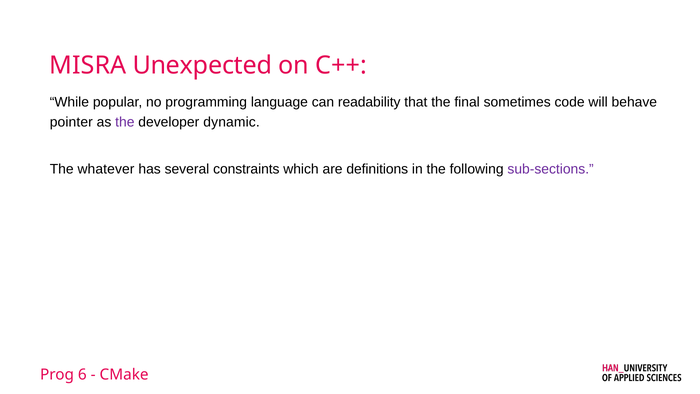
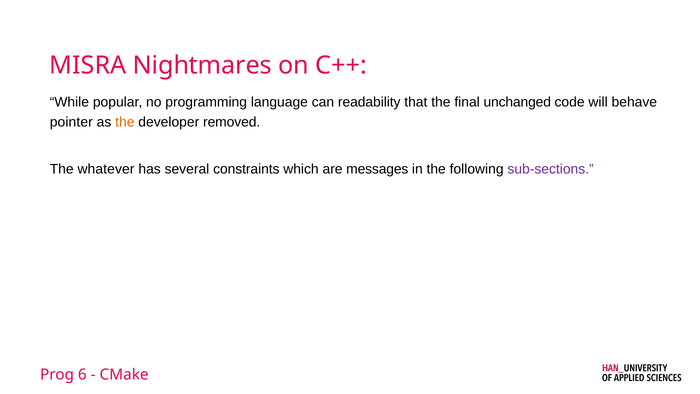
Unexpected: Unexpected -> Nightmares (202, 65)
sometimes: sometimes -> unchanged (517, 102)
the colour: purple -> orange (125, 122)
dynamic: dynamic -> removed (232, 122)
definitions: definitions -> messages (377, 169)
